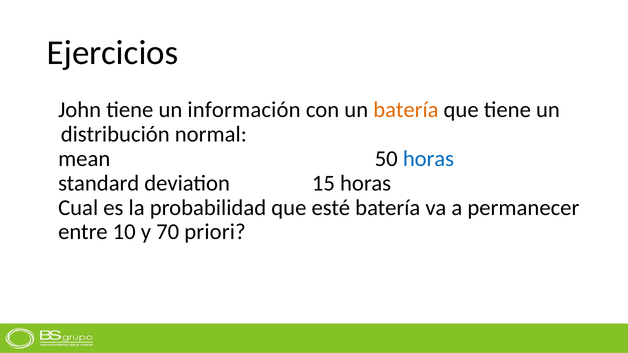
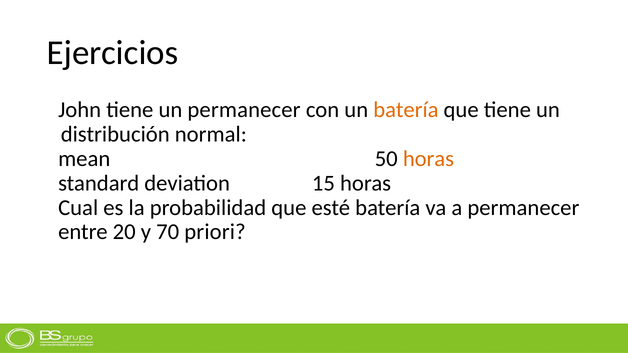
un información: información -> permanecer (244, 110)
horas colour: blue -> orange (428, 159)
10: 10 -> 20 (124, 232)
